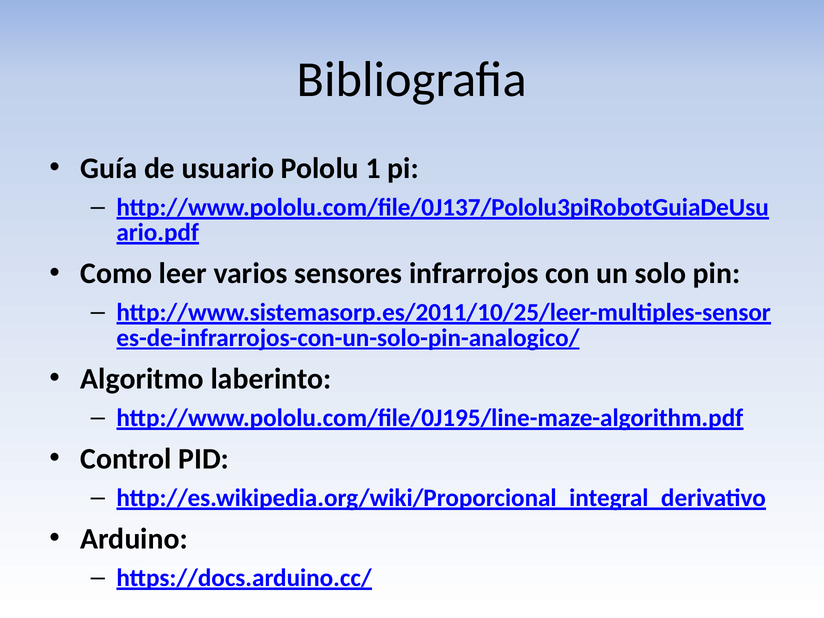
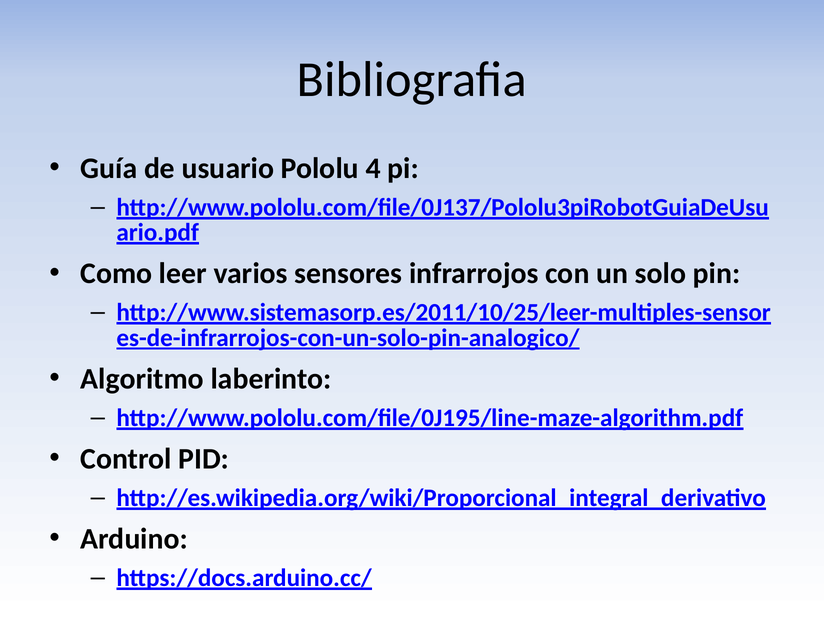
1: 1 -> 4 (373, 168)
